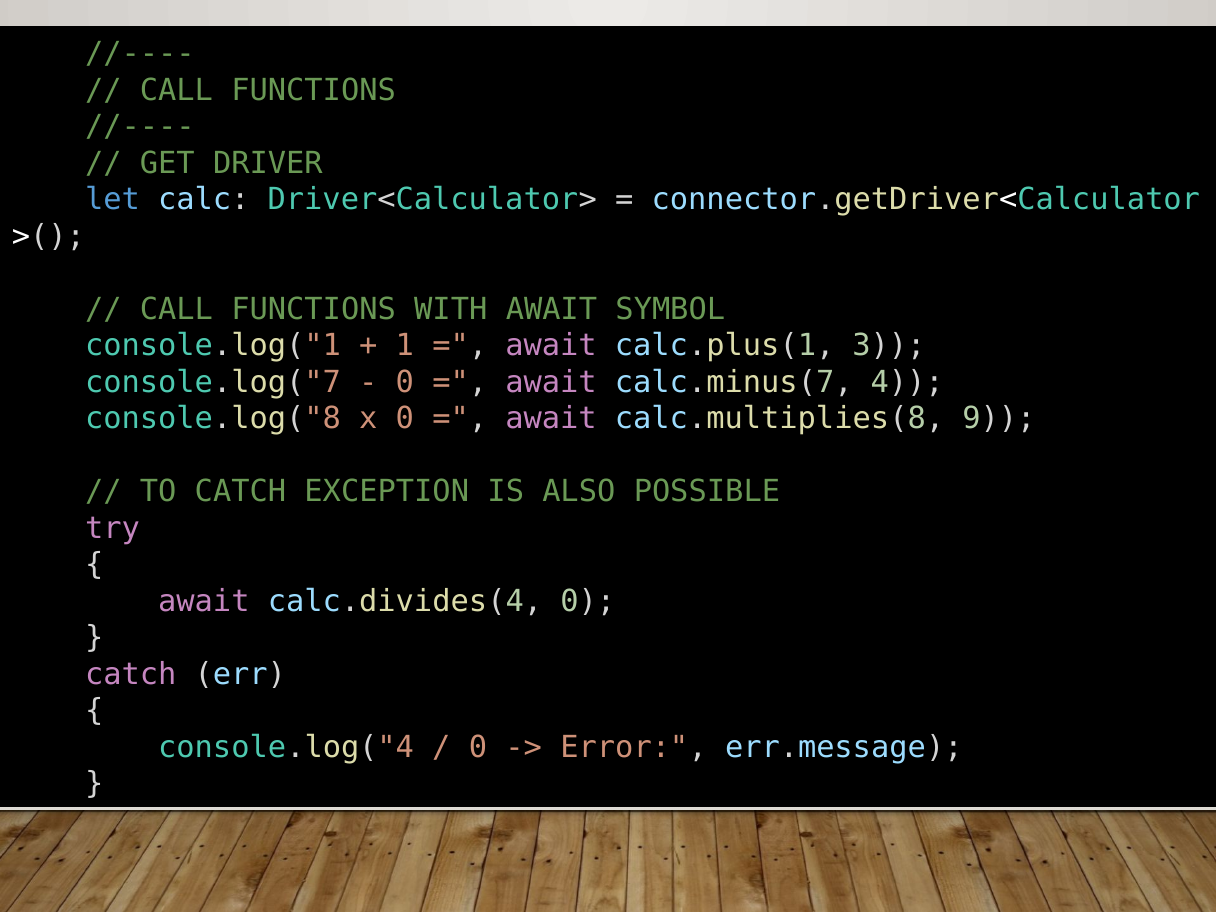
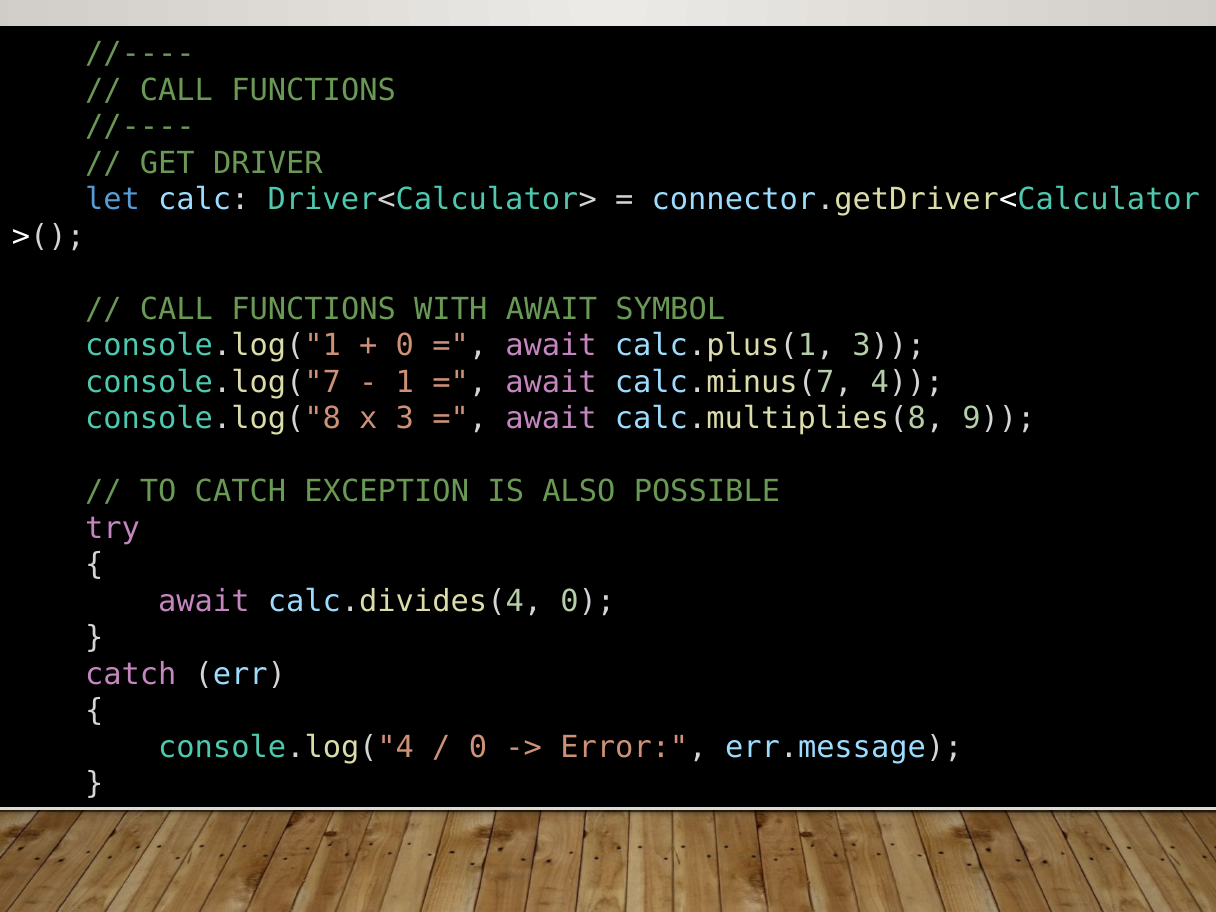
1: 1 -> 0 (405, 346)
0: 0 -> 1 (405, 382)
x 0: 0 -> 3 (405, 419)
